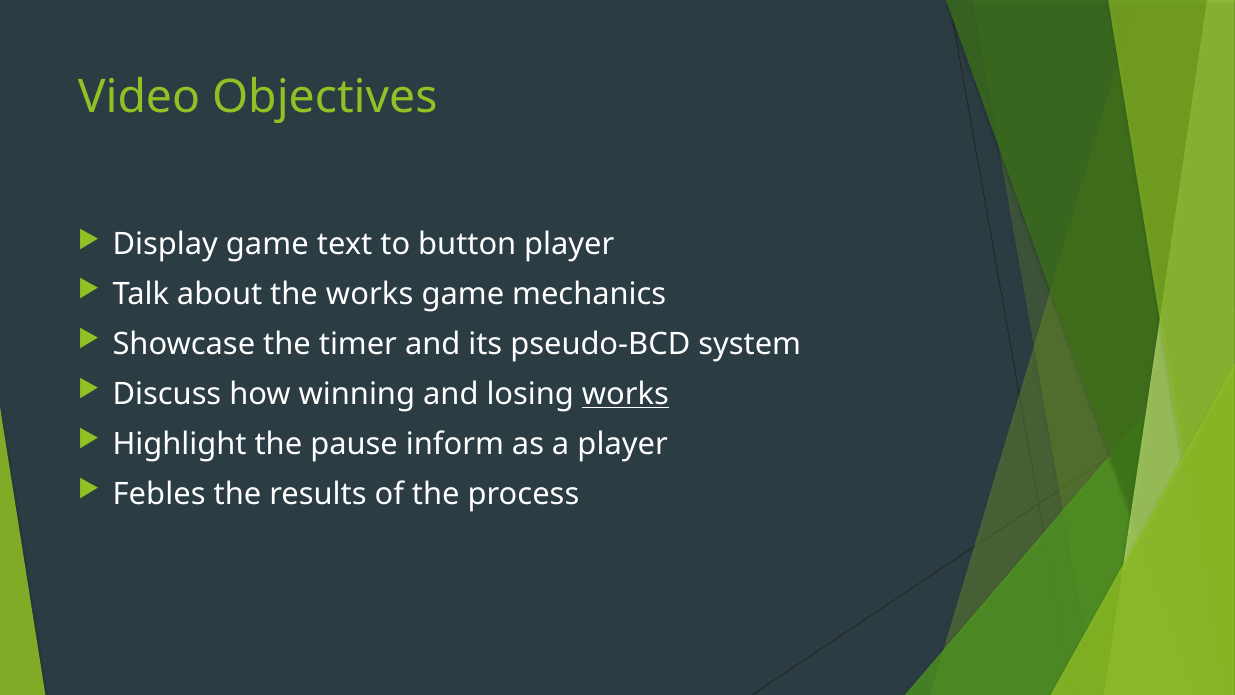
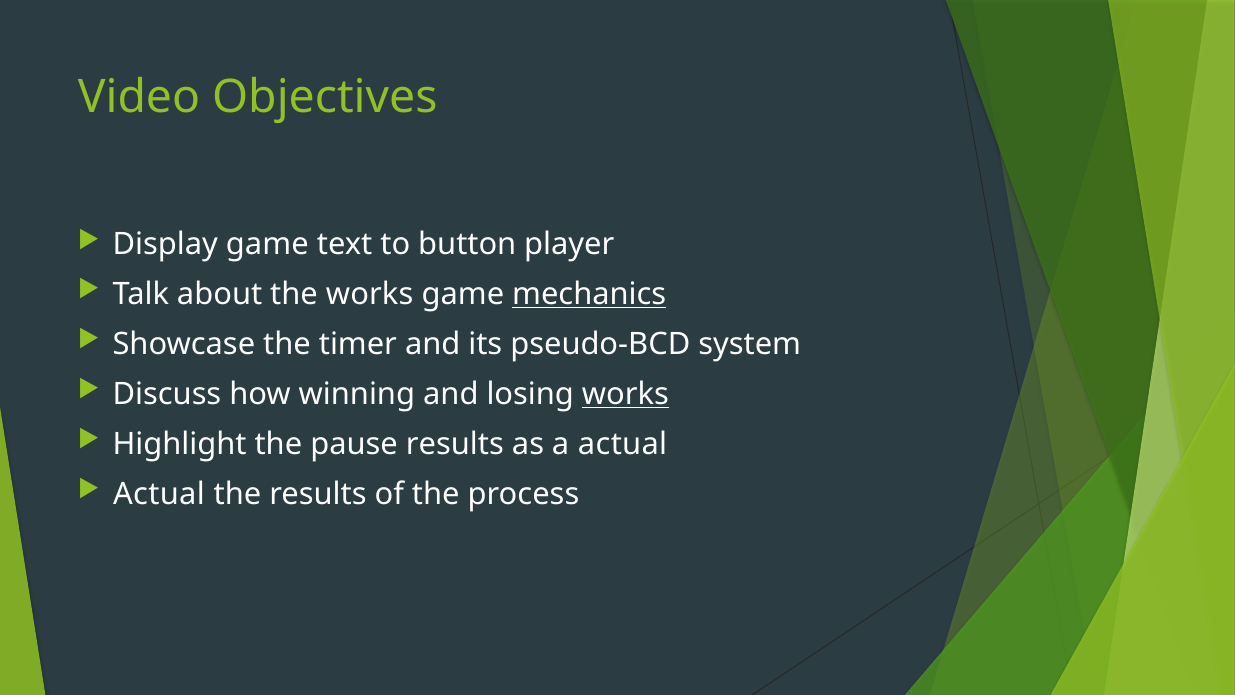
mechanics underline: none -> present (589, 294)
pause inform: inform -> results (455, 444)
a player: player -> actual (623, 444)
Febles: Febles -> Actual (159, 494)
